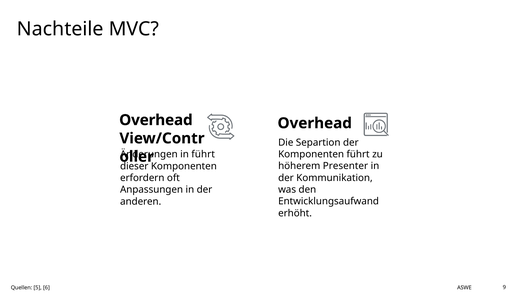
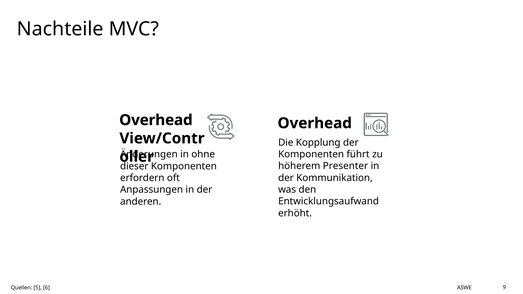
Separtion: Separtion -> Kopplung (318, 143)
in führt: führt -> ohne (203, 155)
